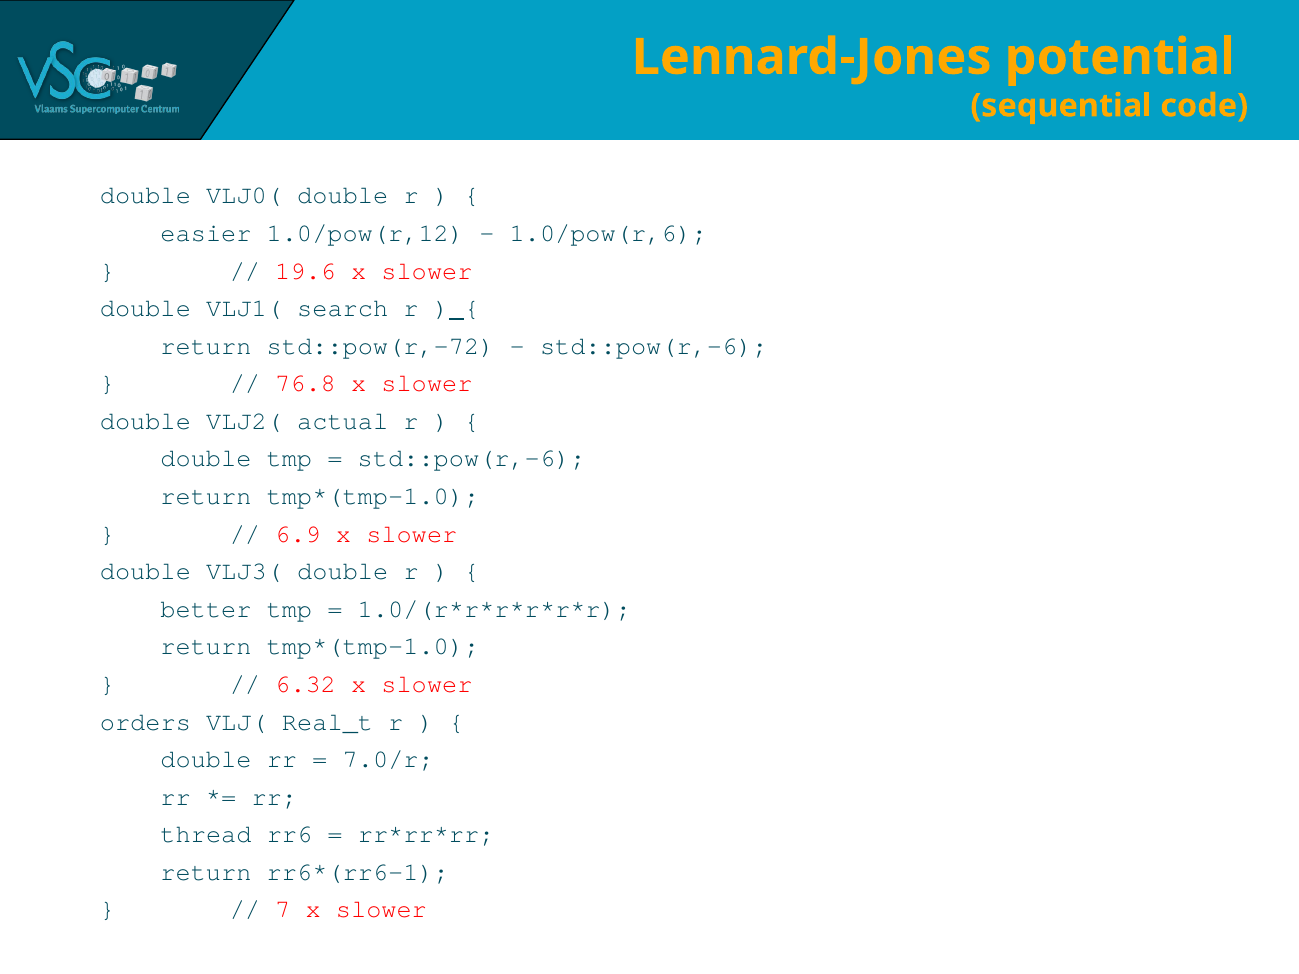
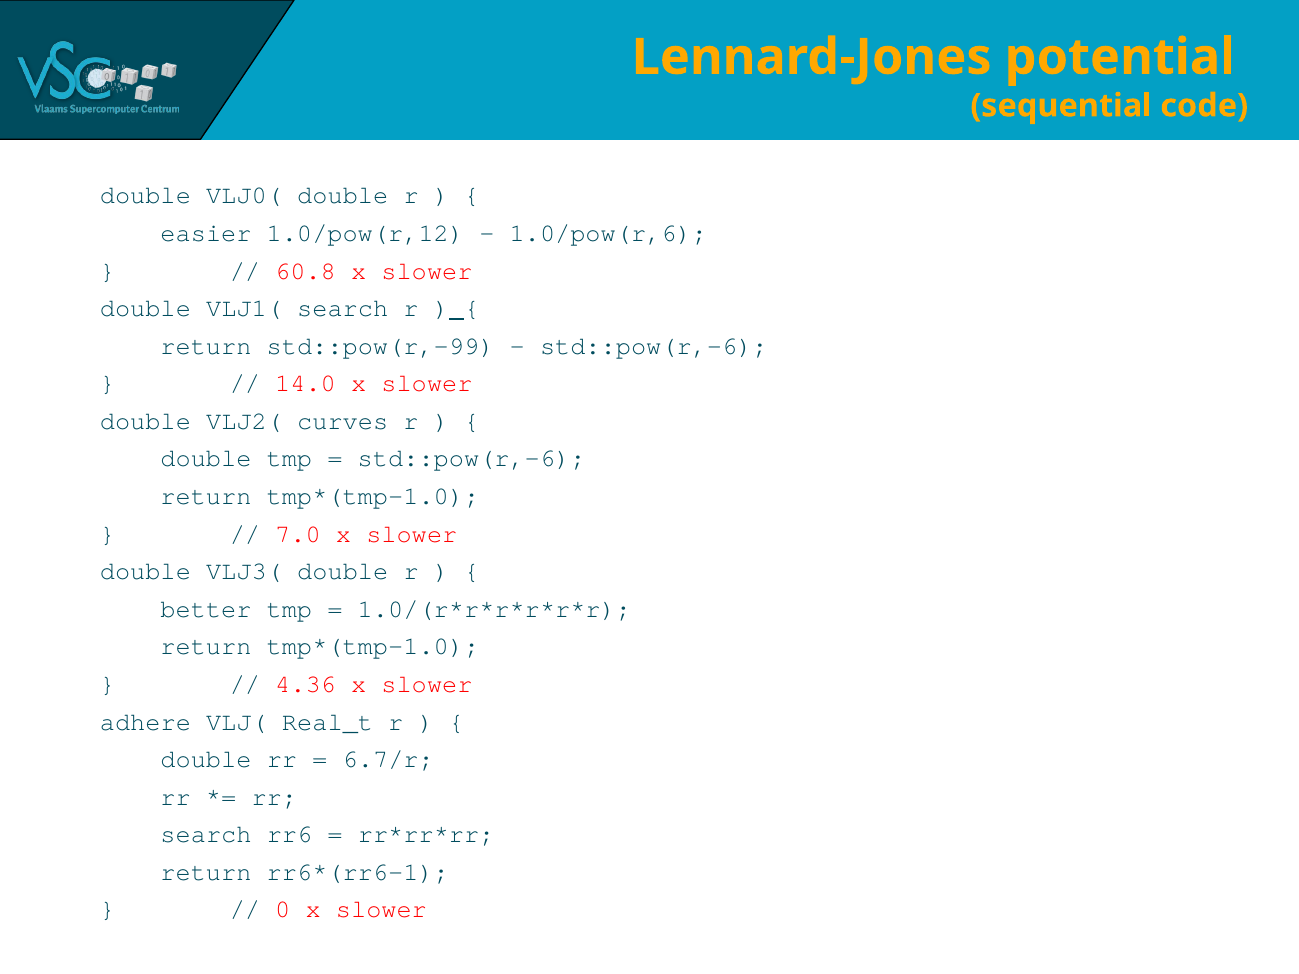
19.6: 19.6 -> 60.8 (306, 271)
std::pow(r,-72: std::pow(r,-72 -> std::pow(r,-99 (381, 346)
76.8: 76.8 -> 14.0 (306, 384)
actual: actual -> curves (343, 421)
6.9: 6.9 -> 7.0 (298, 534)
6.32: 6.32 -> 4.36 (306, 684)
orders: orders -> adhere (145, 722)
7.0/r: 7.0/r -> 6.7/r (388, 759)
thread: thread -> search (206, 835)
7: 7 -> 0 (283, 910)
